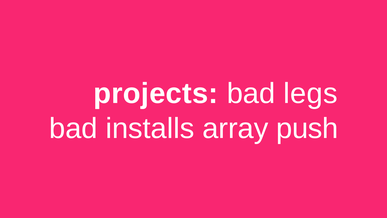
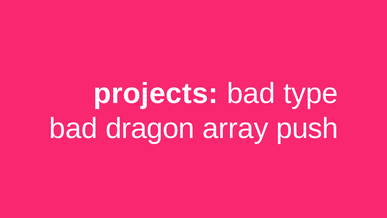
legs: legs -> type (311, 93)
installs: installs -> dragon (150, 128)
